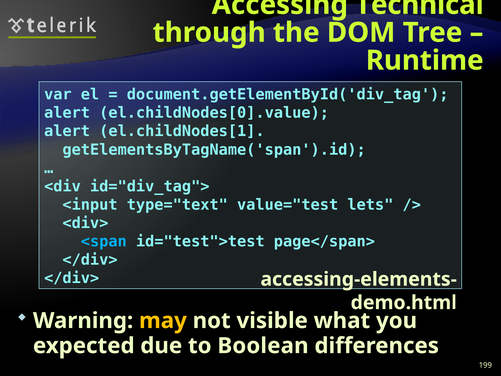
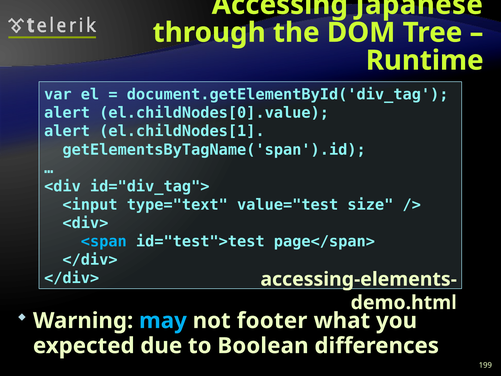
Technical: Technical -> Japanese (419, 5)
lets: lets -> size (370, 205)
may colour: yellow -> light blue (163, 320)
visible: visible -> footer (272, 320)
